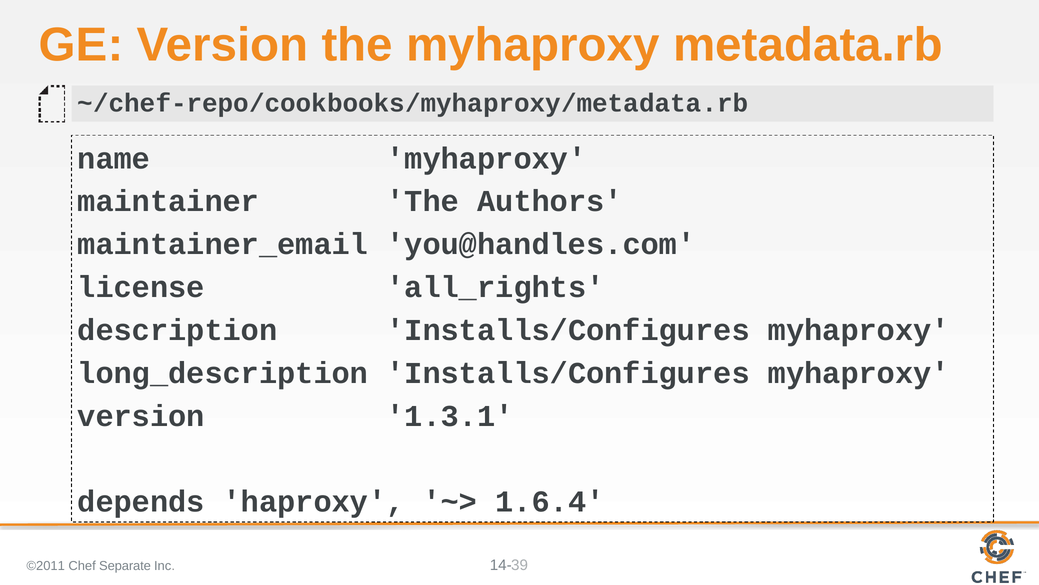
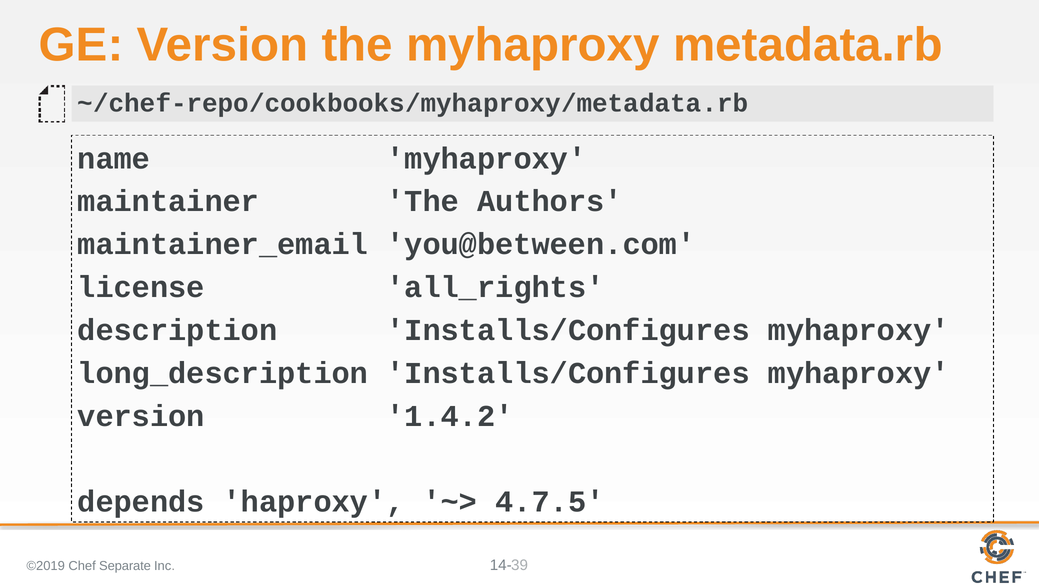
you@handles.com: you@handles.com -> you@between.com (541, 244)
1.3.1: 1.3.1 -> 1.4.2 (450, 416)
1.6.4: 1.6.4 -> 4.7.5 (550, 501)
©2011: ©2011 -> ©2019 (46, 565)
